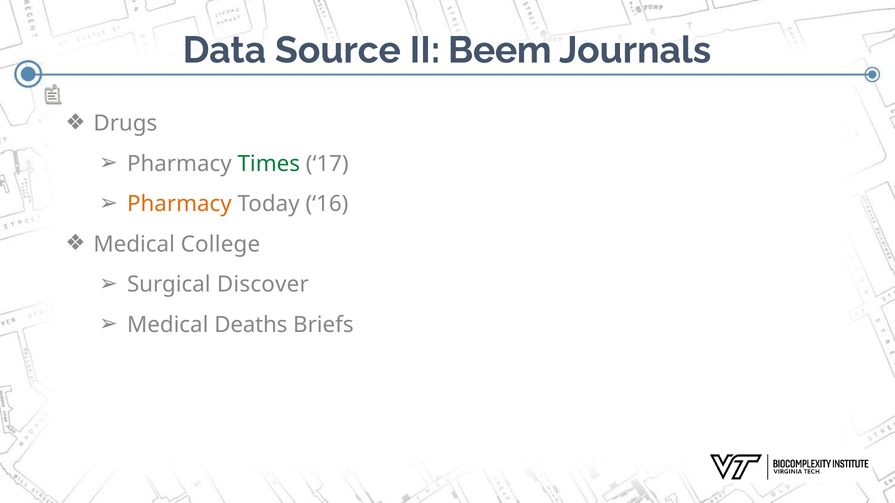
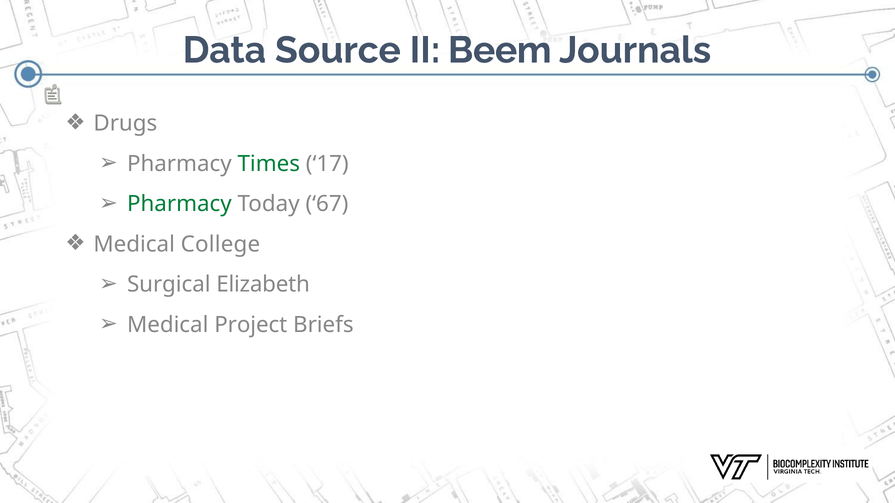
Pharmacy colour: orange -> green (179, 204)
16: 16 -> 67 (327, 204)
Discover: Discover -> Elizabeth (263, 285)
Deaths: Deaths -> Project (251, 325)
